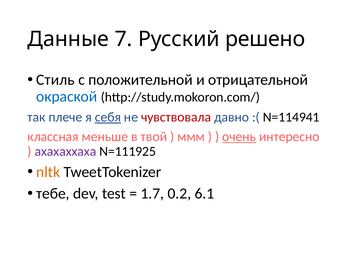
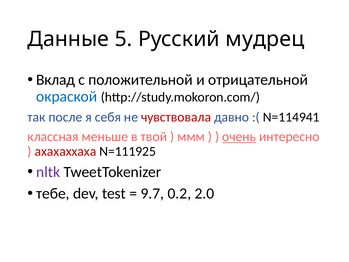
7: 7 -> 5 (124, 39)
решено: решено -> мудрец (265, 39)
Стиль: Стиль -> Вклад (56, 80)
плече: плече -> после (65, 117)
себя underline: present -> none (108, 117)
ахахаххаха colour: purple -> red (65, 151)
nltk colour: orange -> purple (48, 172)
1.7: 1.7 -> 9.7 (152, 193)
6.1: 6.1 -> 2.0 (204, 193)
